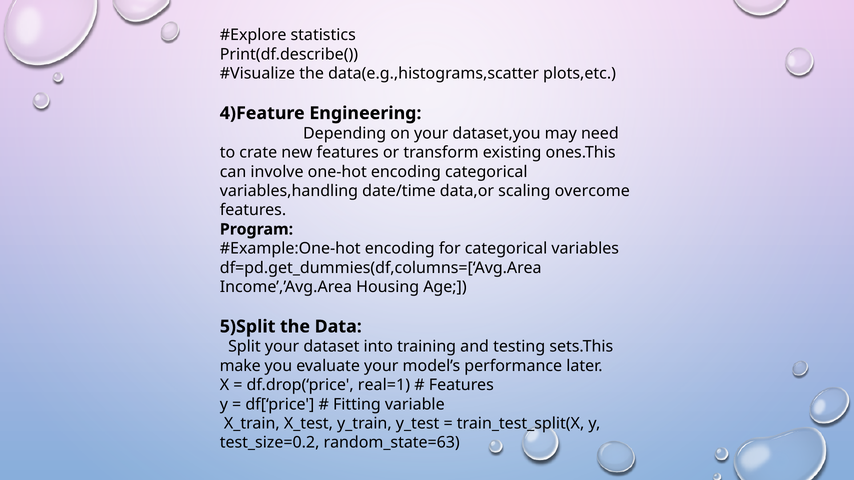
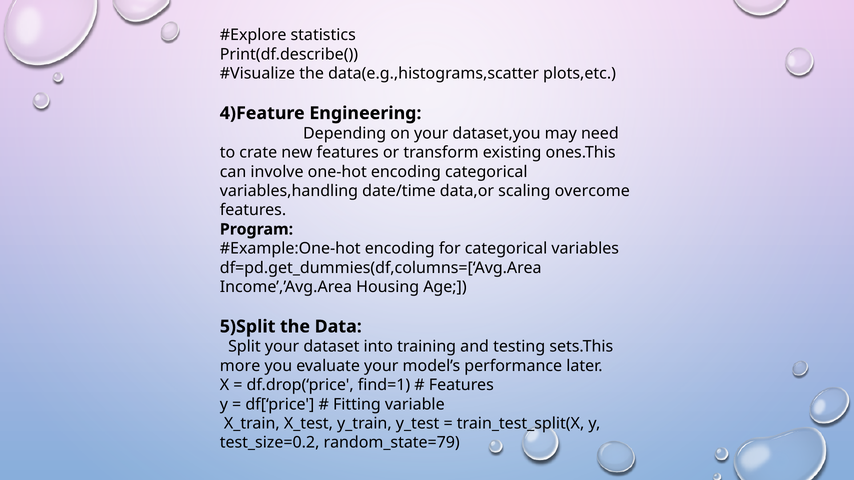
make: make -> more (240, 366)
real=1: real=1 -> find=1 (384, 385)
random_state=63: random_state=63 -> random_state=79 (392, 443)
